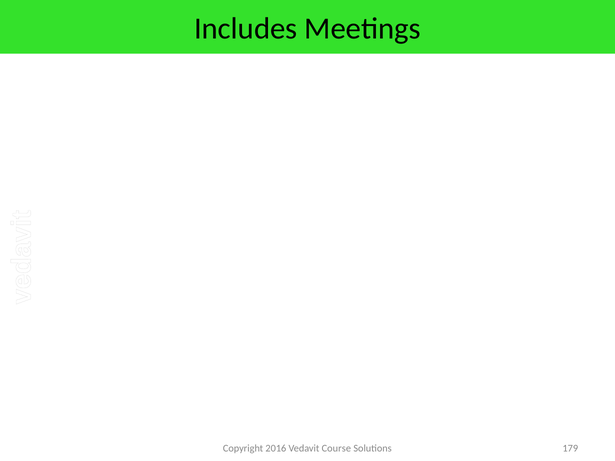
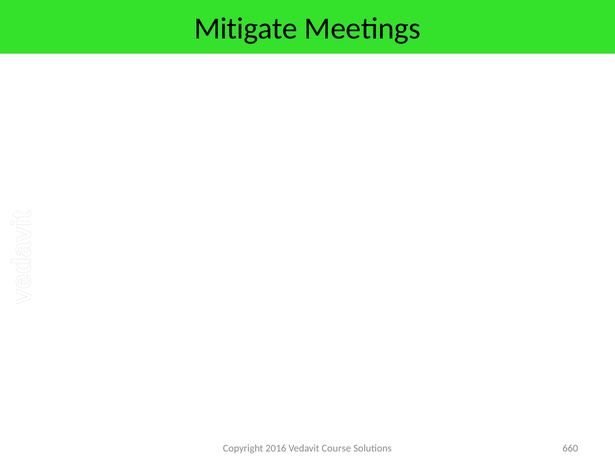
Includes: Includes -> Mitigate (246, 29)
179: 179 -> 660 (570, 449)
